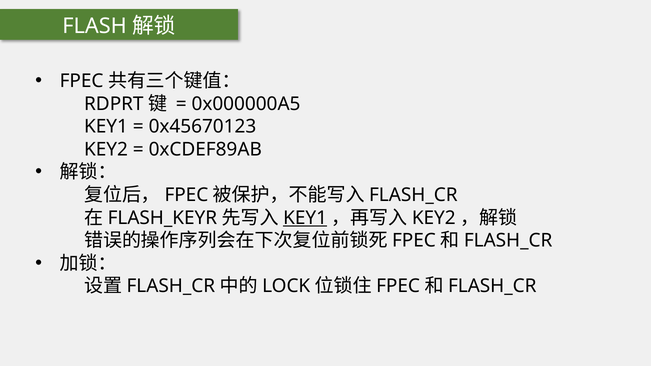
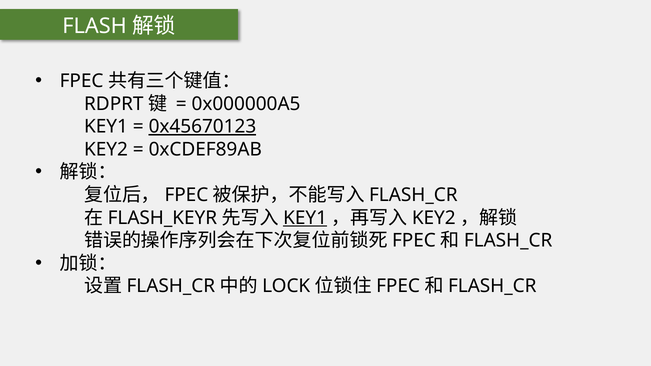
0x45670123 underline: none -> present (202, 127)
